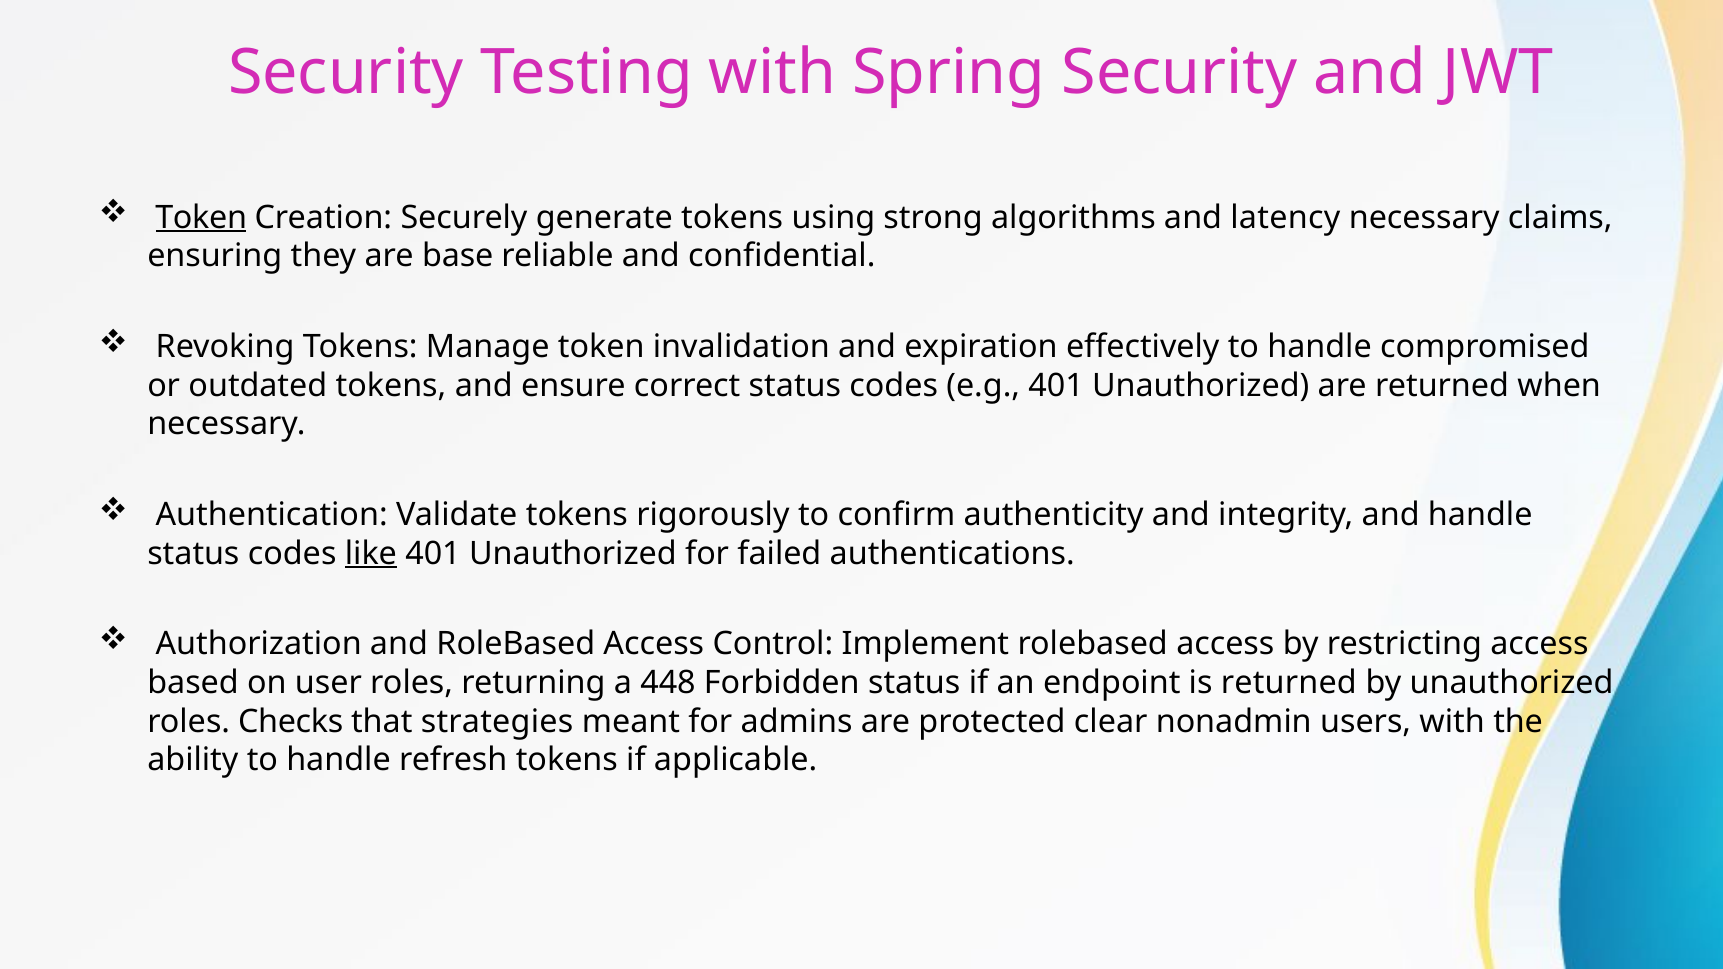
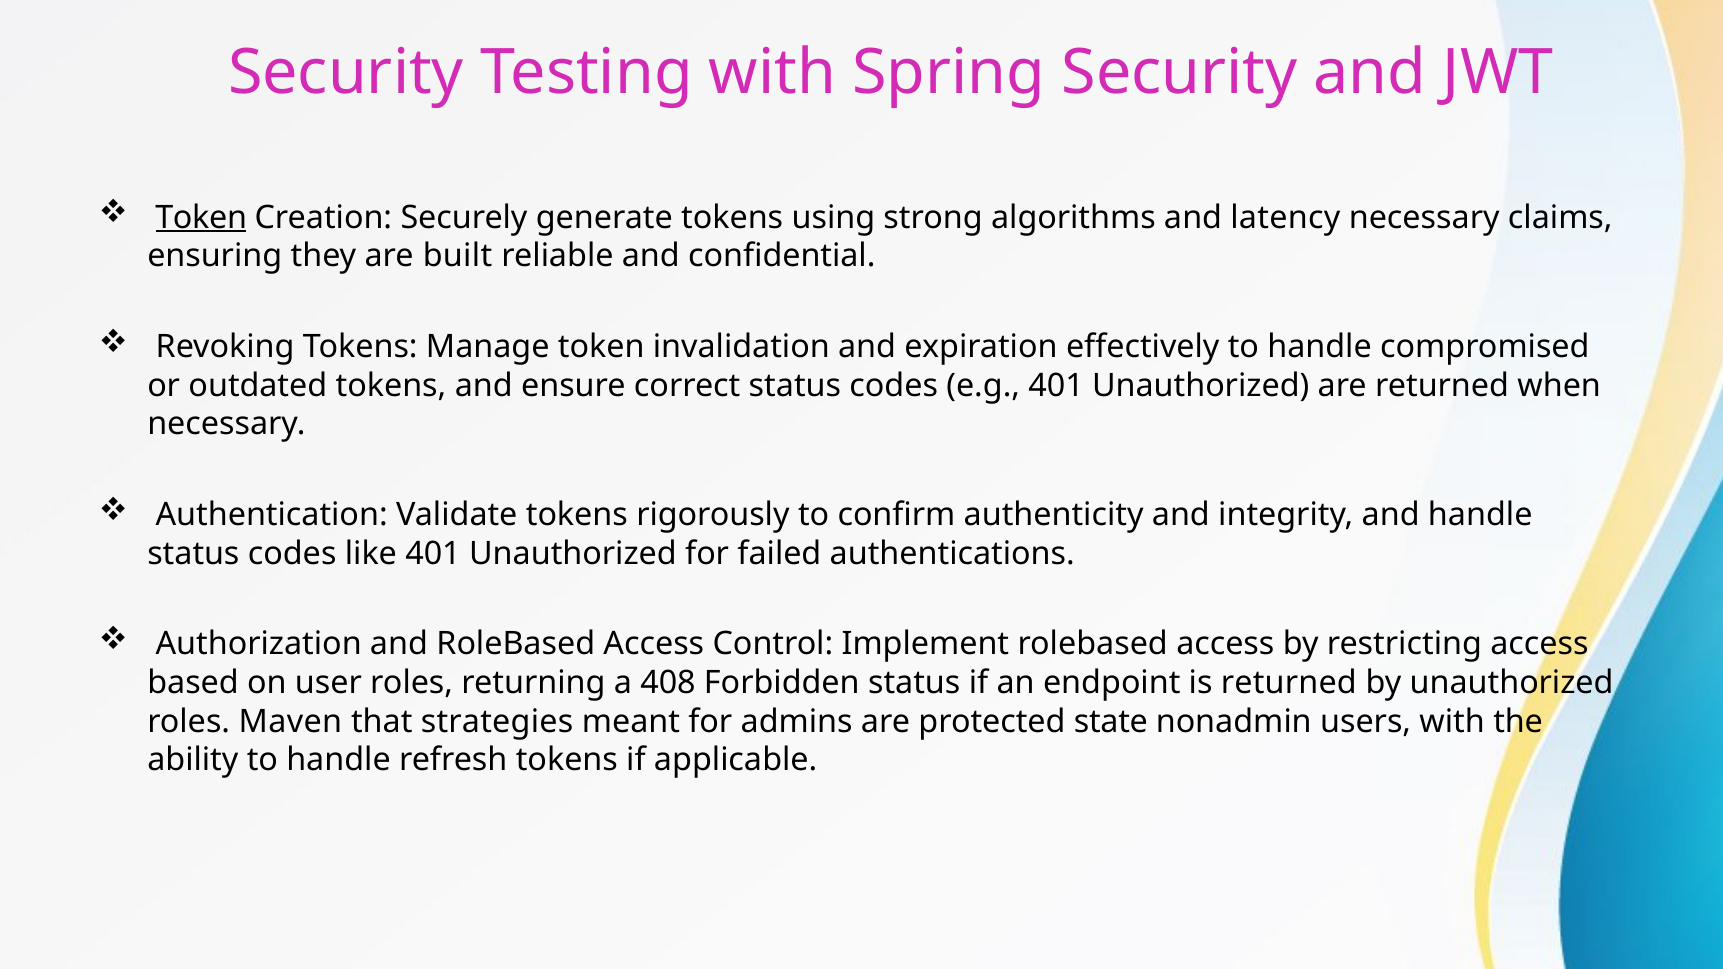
base: base -> built (457, 256)
like underline: present -> none (371, 554)
448: 448 -> 408 (668, 683)
Checks: Checks -> Maven (290, 722)
clear: clear -> state (1111, 722)
